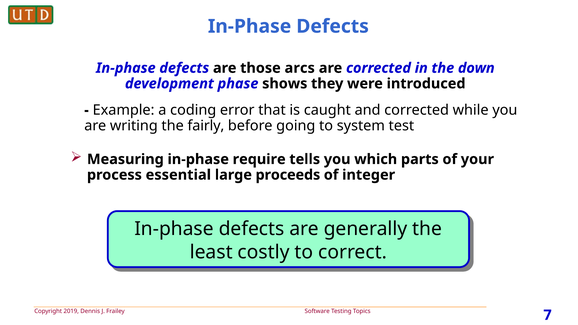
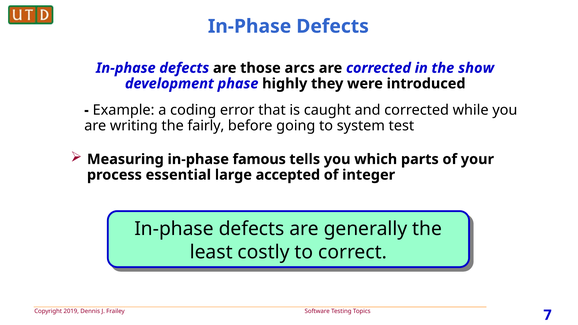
down: down -> show (476, 68)
shows: shows -> highly (285, 84)
require: require -> famous (259, 159)
proceeds: proceeds -> accepted (288, 175)
